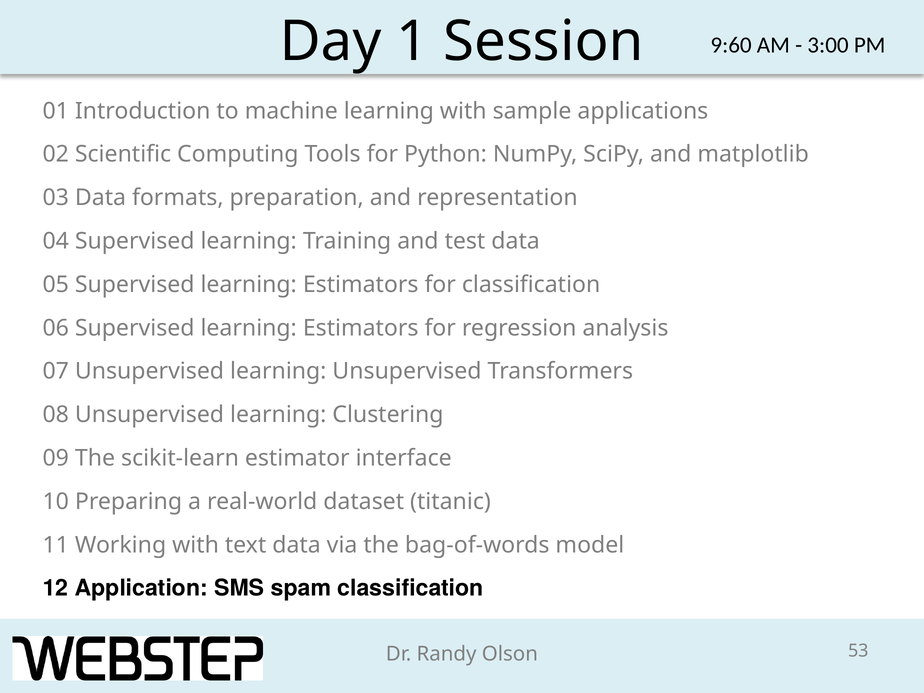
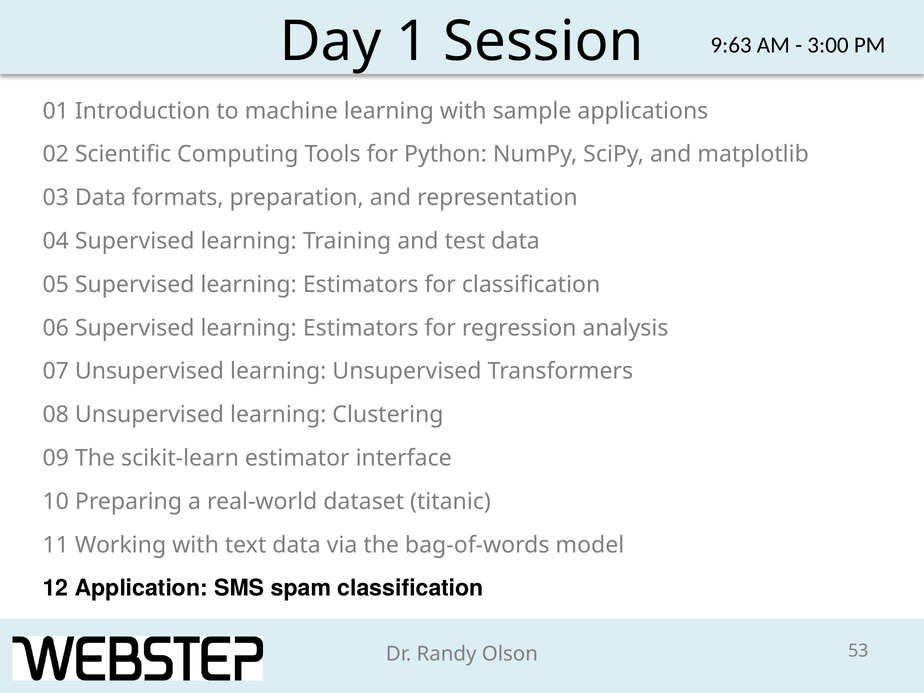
9:60: 9:60 -> 9:63 (731, 45)
